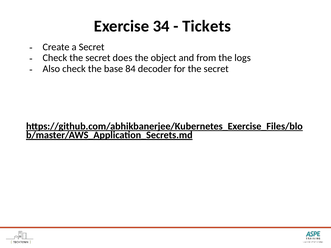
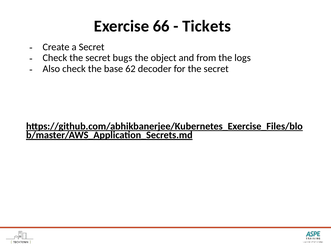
34: 34 -> 66 (161, 26)
does: does -> bugs (122, 58)
84: 84 -> 62 (130, 69)
